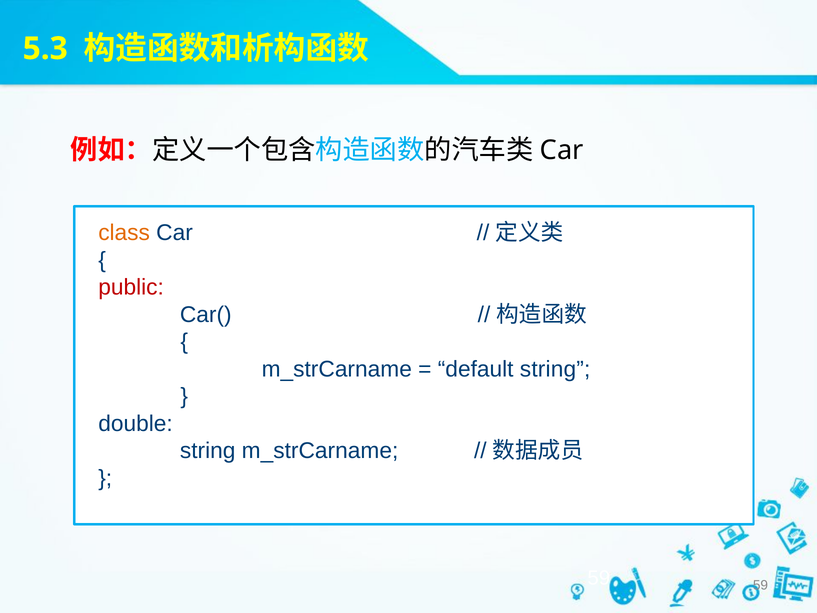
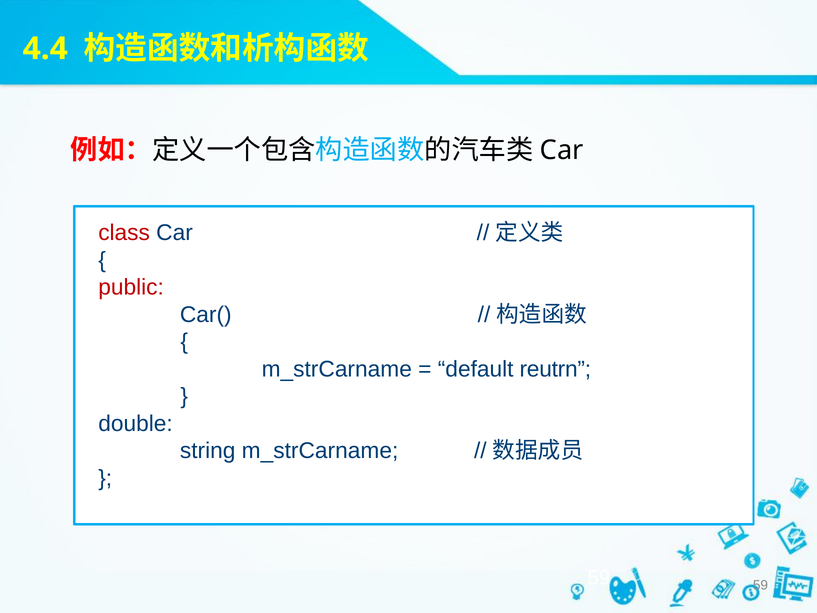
5.3: 5.3 -> 4.4 (45, 49)
class colour: orange -> red (124, 233)
default string: string -> reutrn (555, 369)
